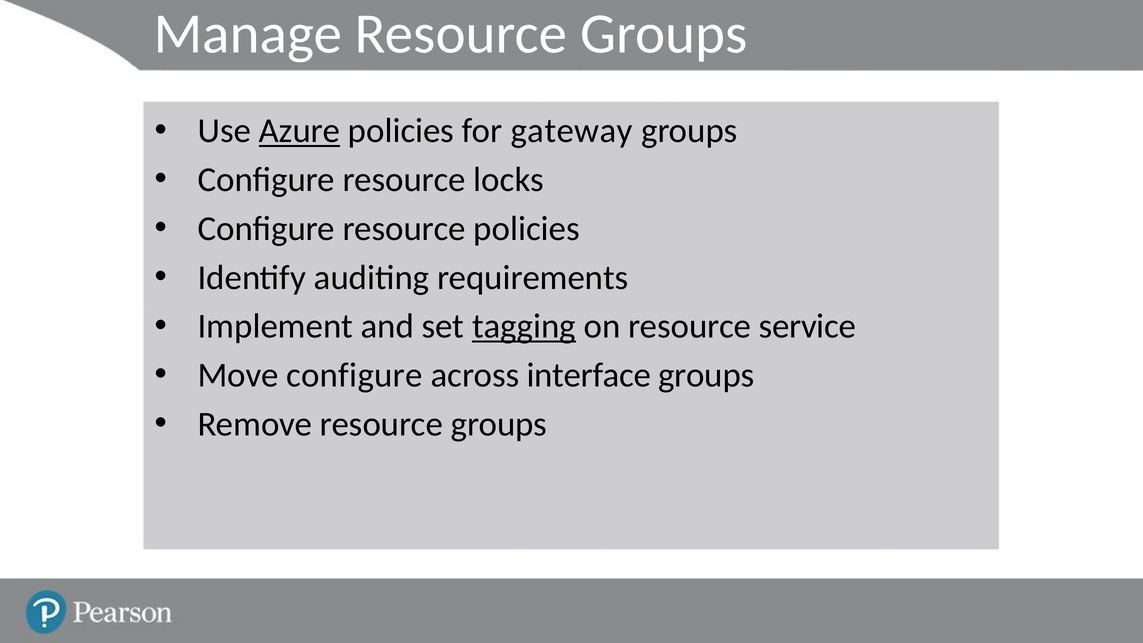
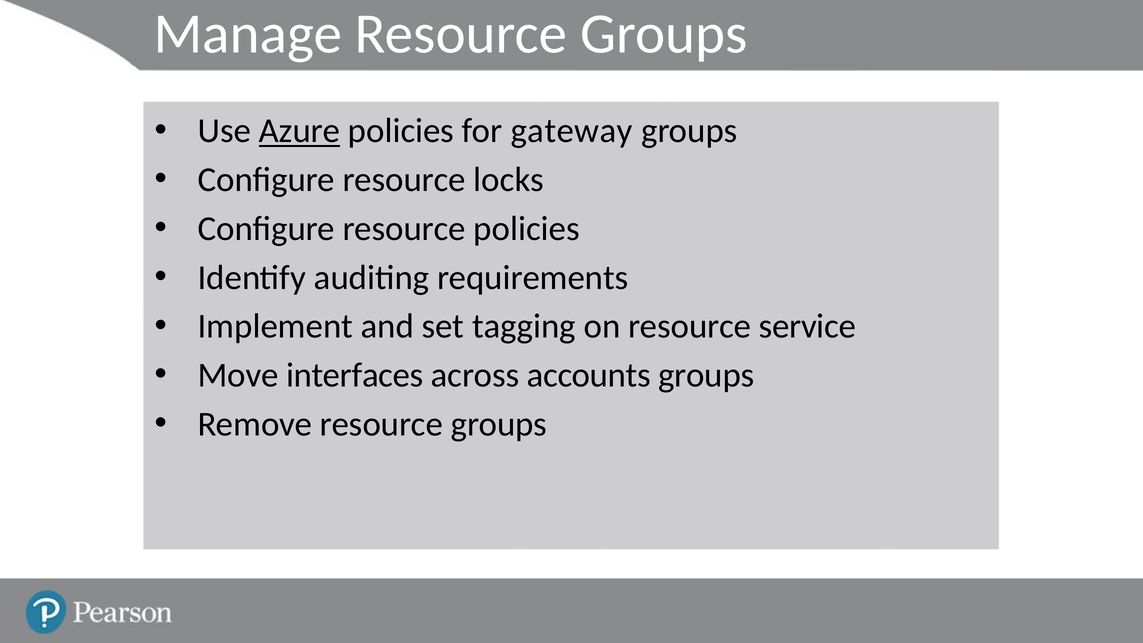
tagging underline: present -> none (524, 326)
Move configure: configure -> interfaces (355, 375)
interface: interface -> accounts (589, 375)
